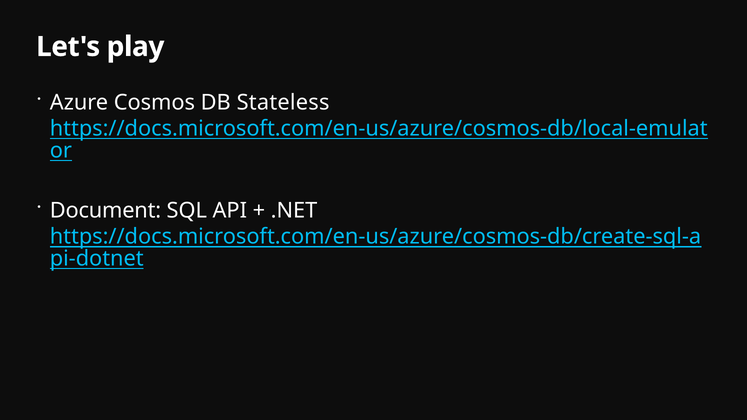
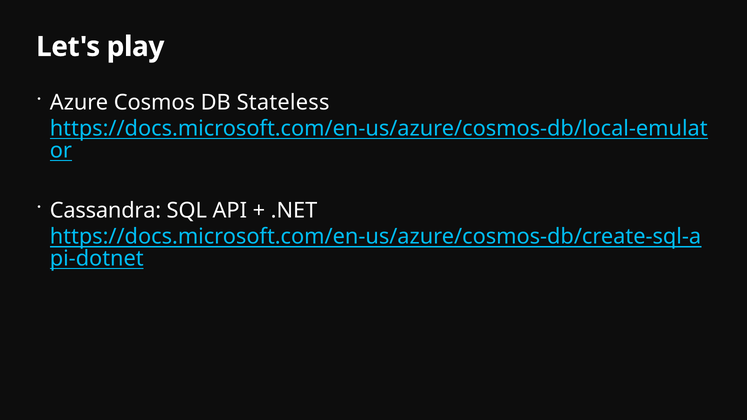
Document: Document -> Cassandra (105, 211)
